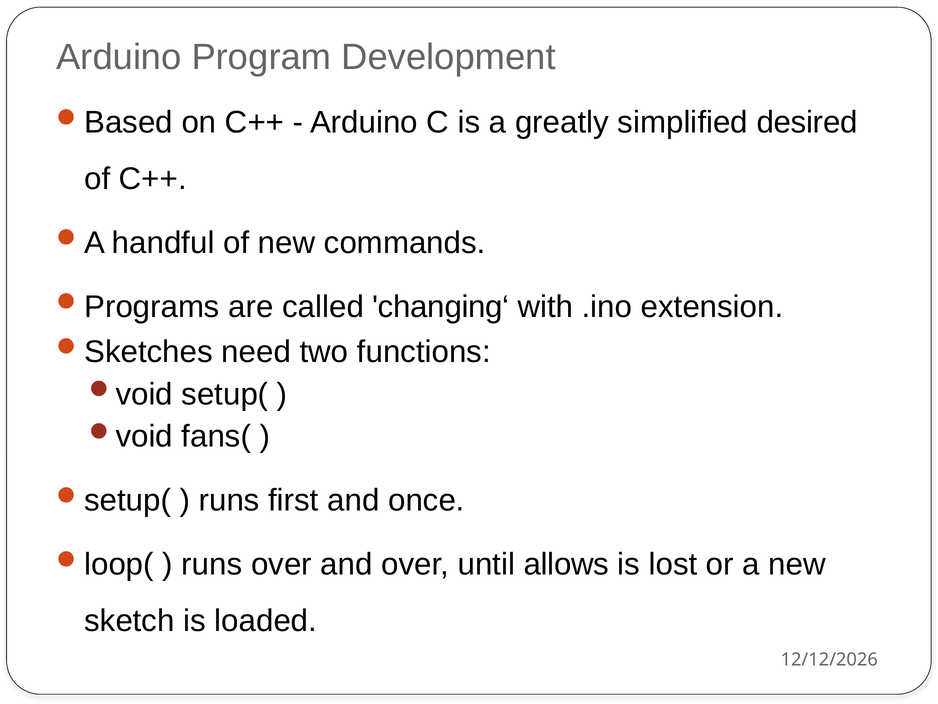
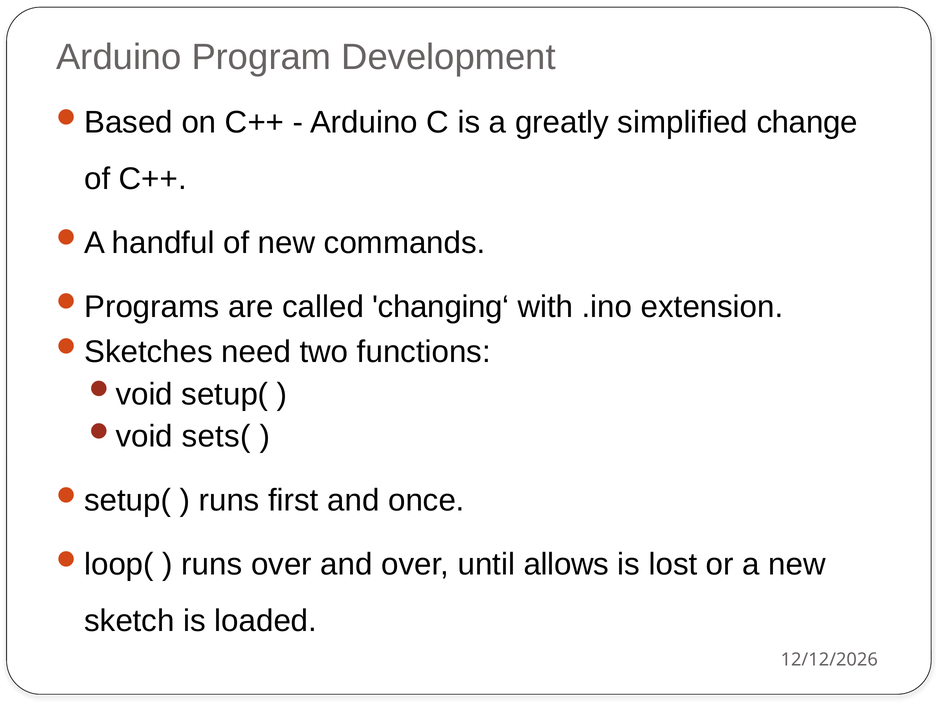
desired: desired -> change (807, 123)
fans(: fans( -> sets( (216, 436)
